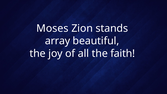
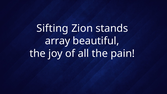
Moses: Moses -> Sifting (52, 28)
faith: faith -> pain (123, 53)
